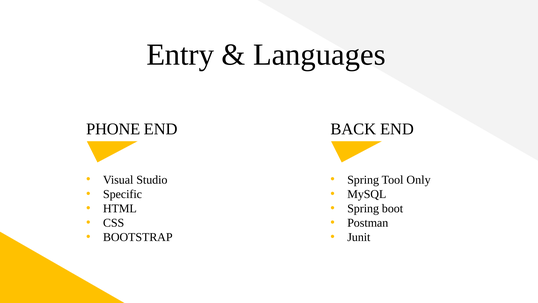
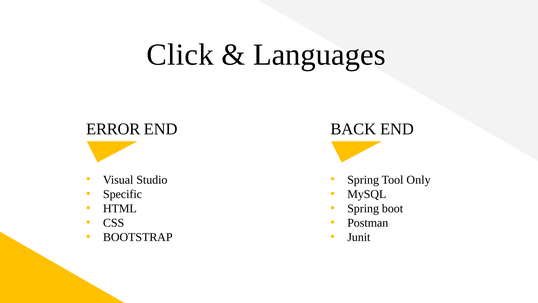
Entry: Entry -> Click (180, 55)
PHONE: PHONE -> ERROR (113, 129)
